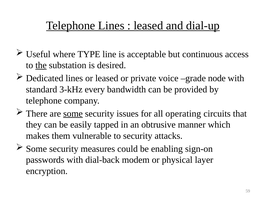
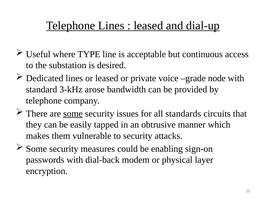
the underline: present -> none (41, 65)
every: every -> arose (95, 89)
operating: operating -> standards (183, 113)
